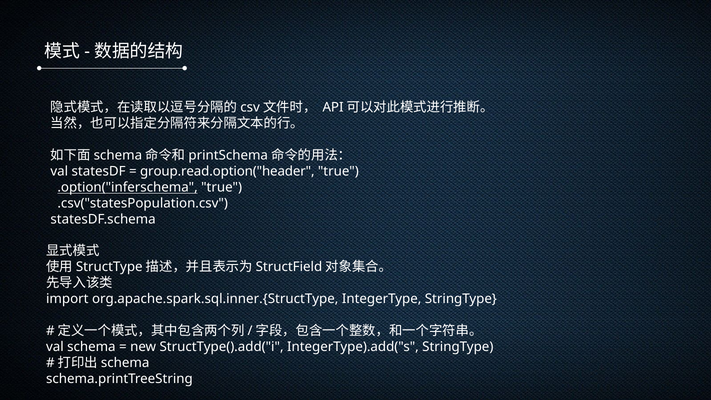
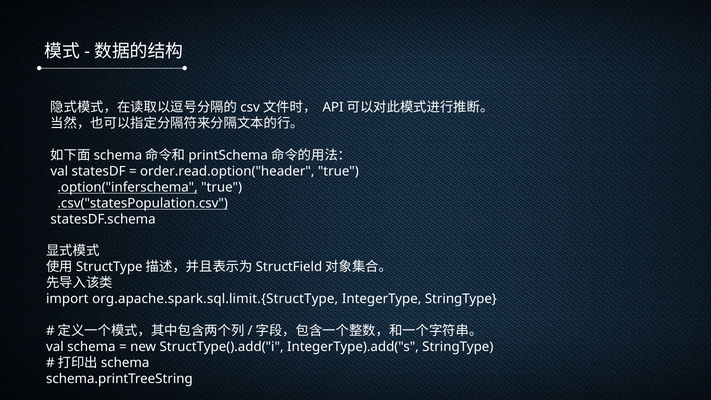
group.read.option("header: group.read.option("header -> order.read.option("header (227, 171)
.csv("statesPopulation.csv underline: none -> present (143, 203)
org.apache.spark.sql.inner.{StructType: org.apache.spark.sql.inner.{StructType -> org.apache.spark.sql.limit.{StructType (215, 299)
